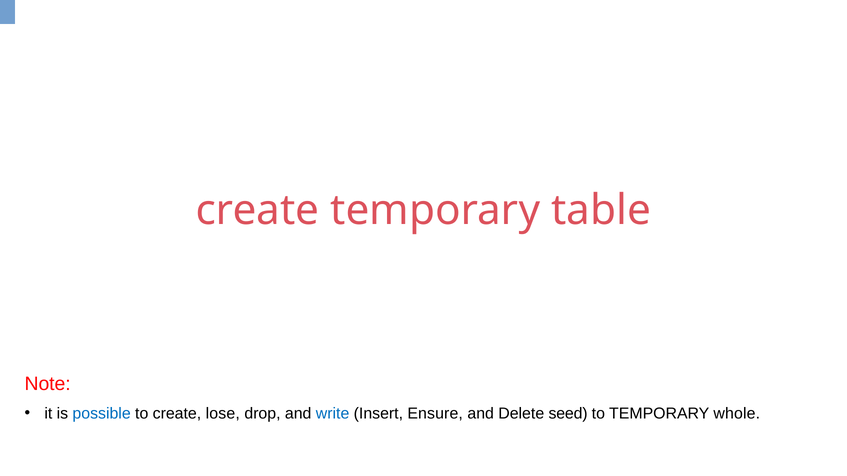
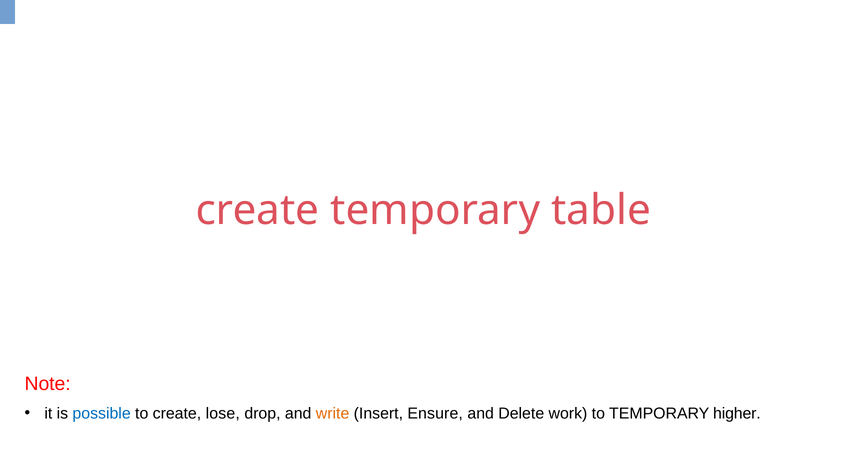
write colour: blue -> orange (333, 414)
seed: seed -> work (568, 414)
whole: whole -> higher (737, 414)
